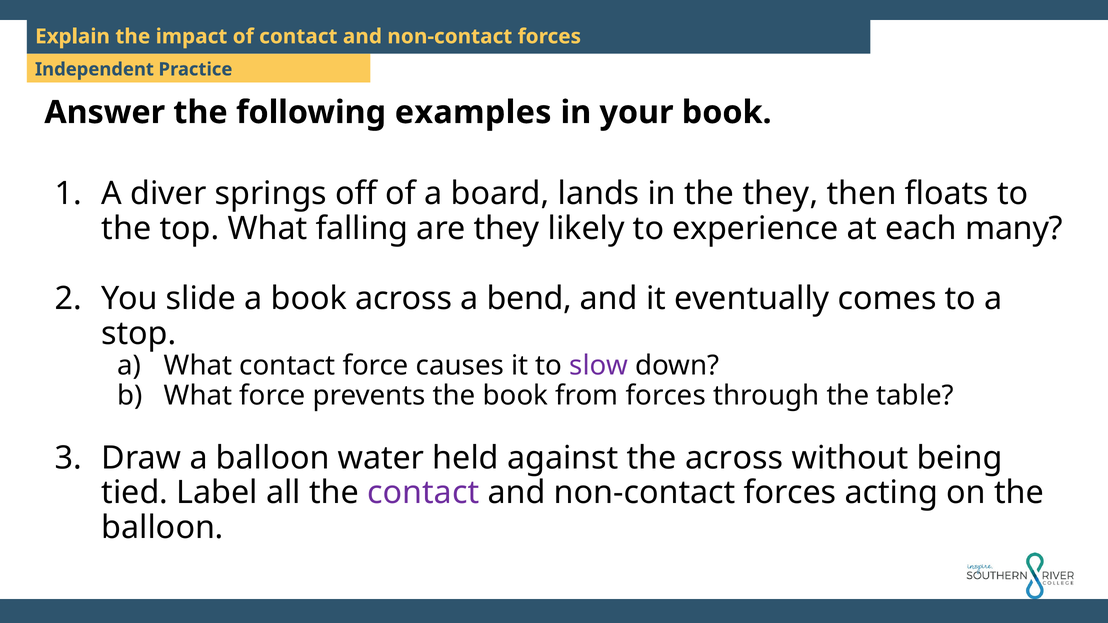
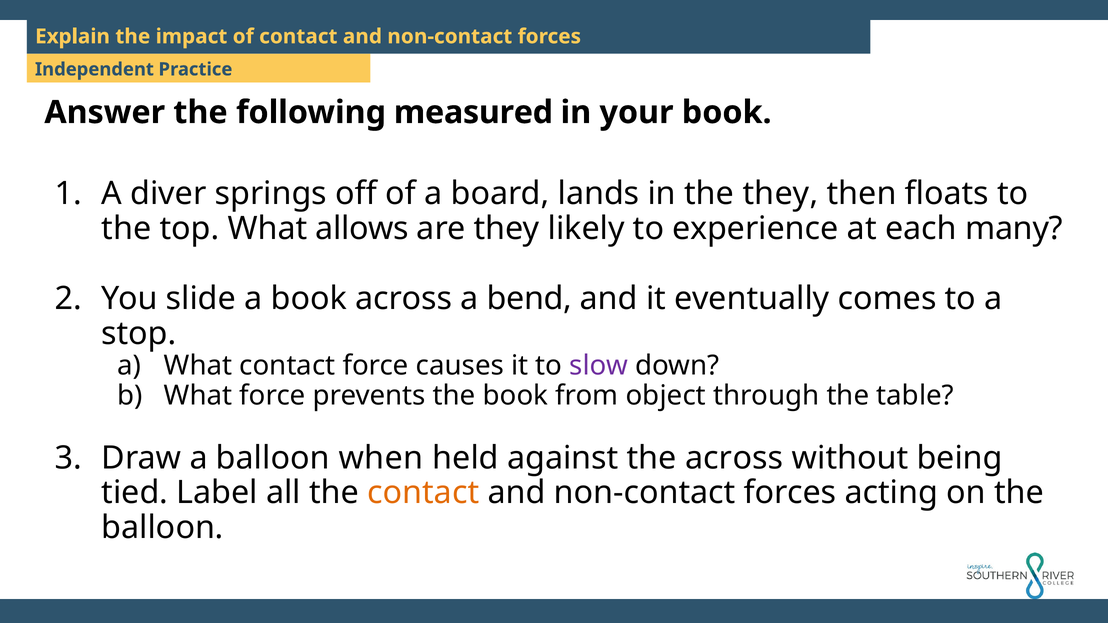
examples: examples -> measured (473, 112)
falling: falling -> allows (362, 229)
from forces: forces -> object (666, 396)
water: water -> when (381, 458)
contact colour: purple -> orange (423, 493)
